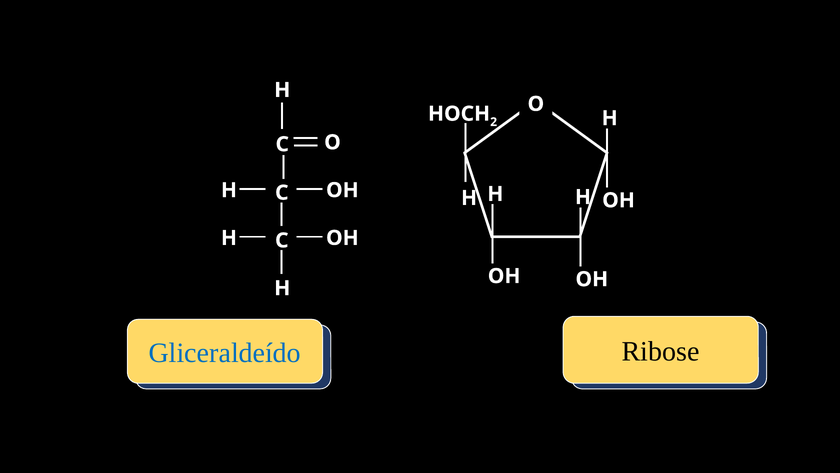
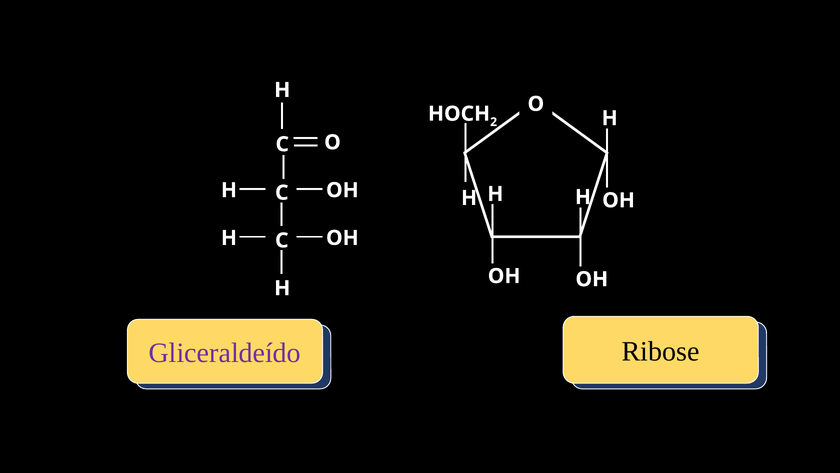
Gliceraldeído colour: blue -> purple (225, 353)
